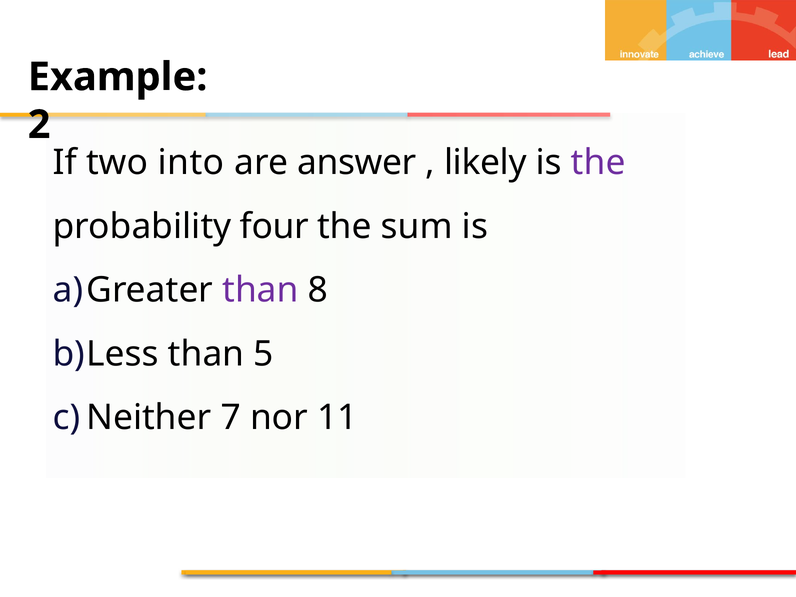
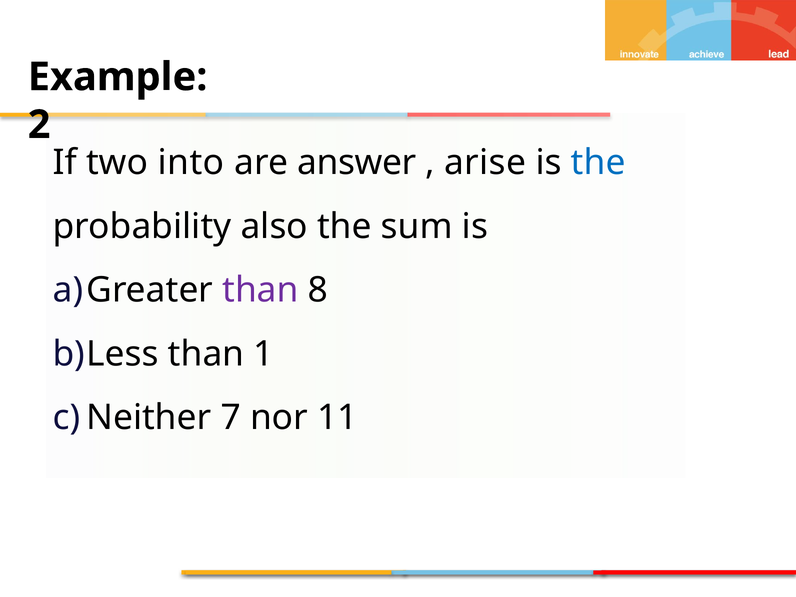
likely: likely -> arise (485, 163)
the colour: purple -> blue (598, 163)
four: four -> also (274, 226)
5: 5 -> 1 (263, 354)
